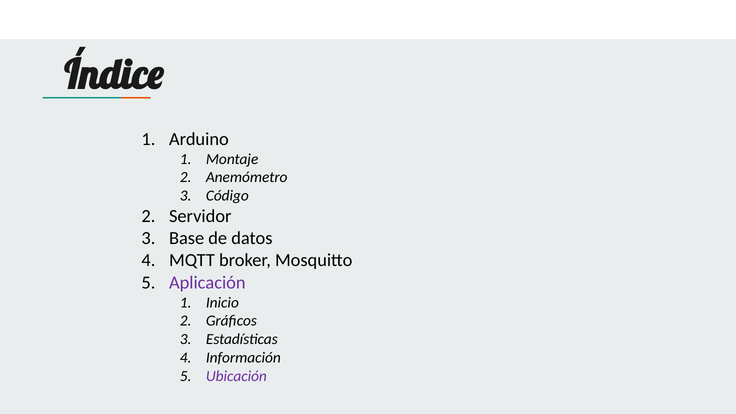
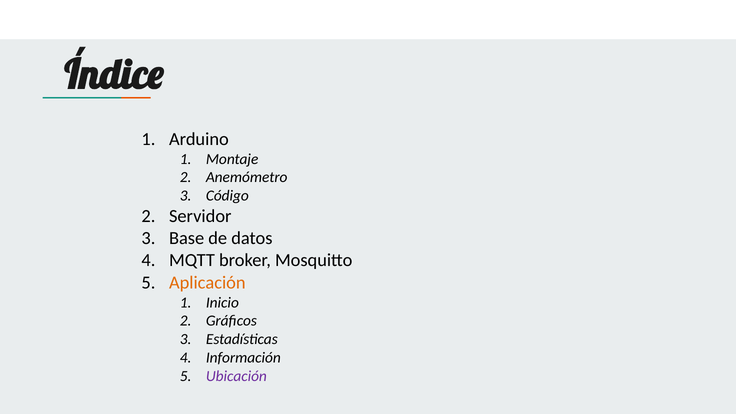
Aplicación colour: purple -> orange (207, 283)
